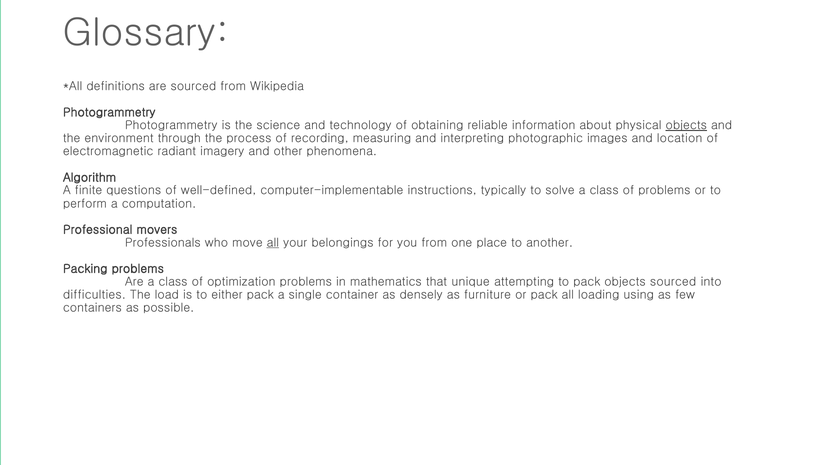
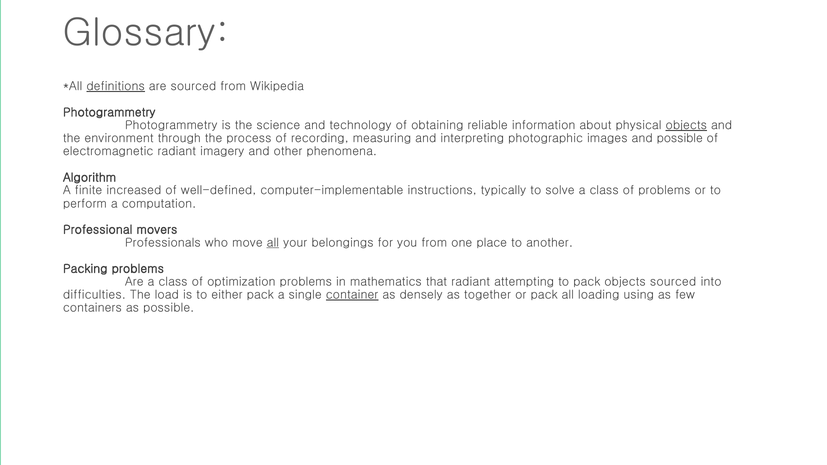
definitions underline: none -> present (116, 86)
and location: location -> possible (680, 138)
questions: questions -> increased (134, 191)
that unique: unique -> radiant (471, 282)
container underline: none -> present (352, 295)
furniture: furniture -> together (488, 295)
